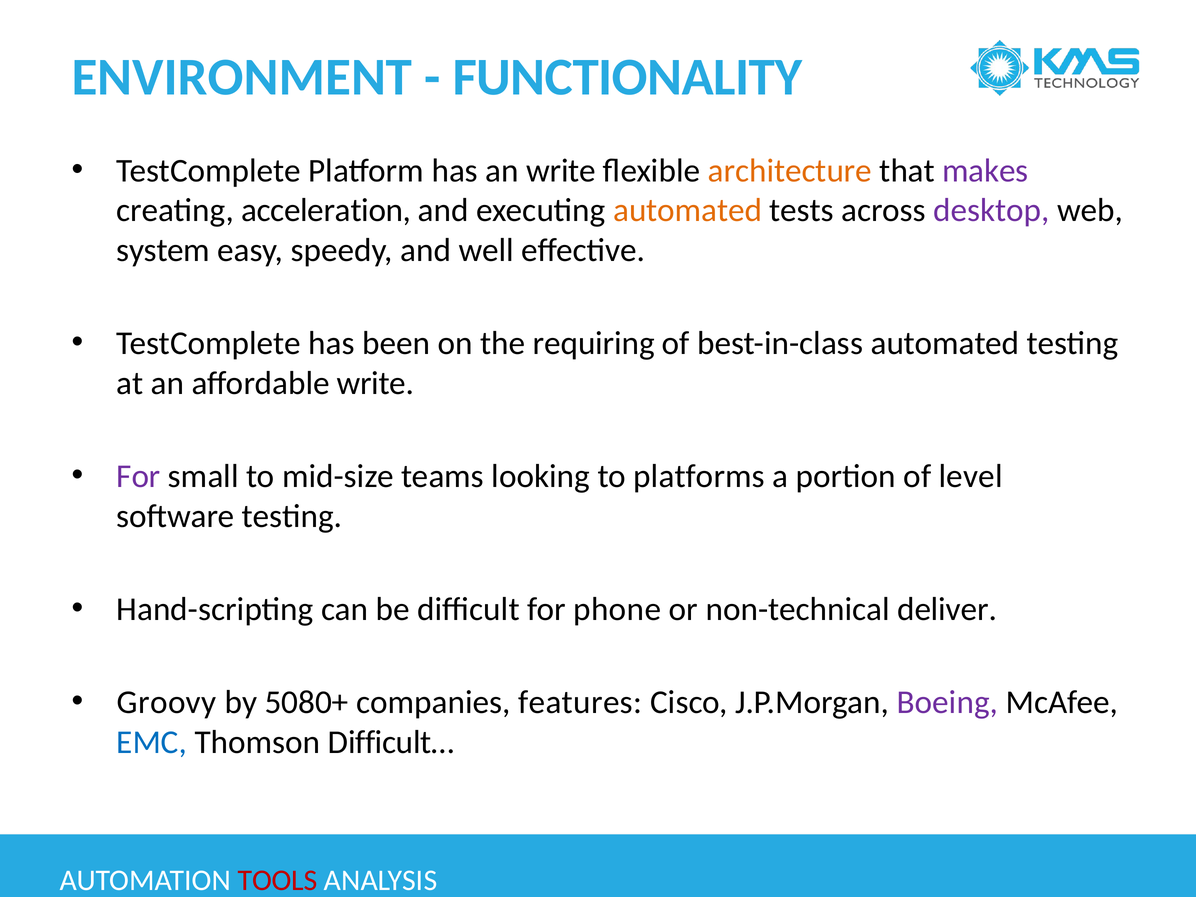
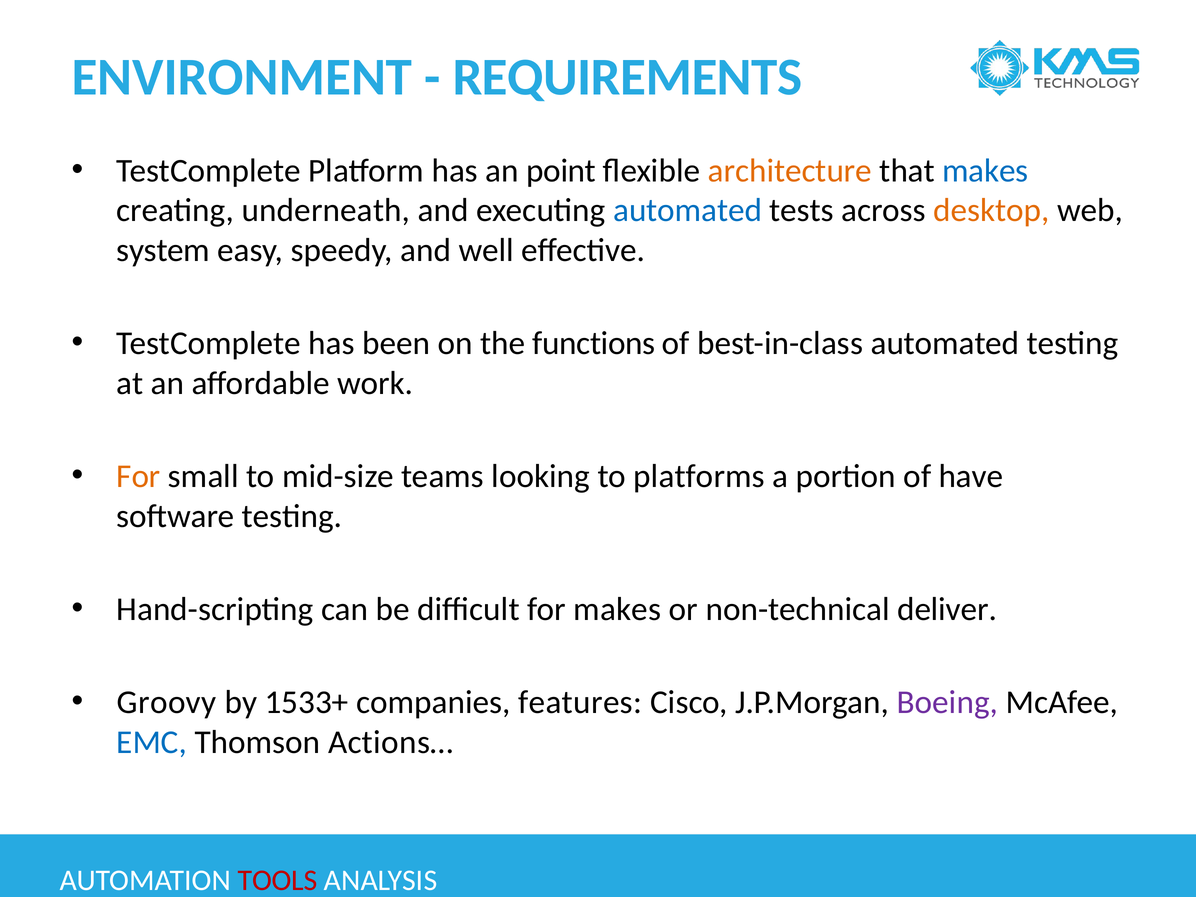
FUNCTIONALITY: FUNCTIONALITY -> REQUIREMENTS (627, 77)
an write: write -> point (561, 171)
makes colour: purple -> blue (985, 171)
acceleration: acceleration -> underneath (326, 210)
automated colour: orange -> blue (688, 210)
desktop colour: purple -> orange (991, 210)
requiring: requiring -> functions (594, 343)
affordable write: write -> work (375, 383)
For colour: purple -> orange (138, 476)
level: level -> have (971, 476)
for phone: phone -> makes (617, 609)
5080+: 5080+ -> 1533+ (307, 702)
Difficult…: Difficult… -> Actions… (391, 742)
